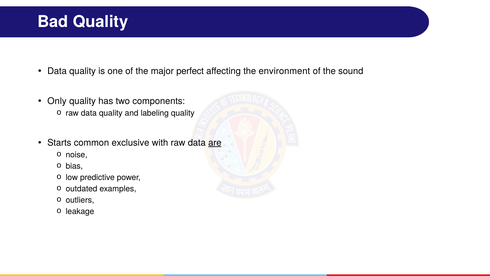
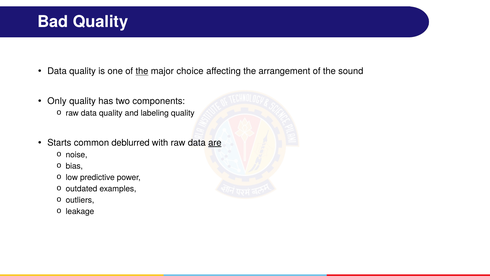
the underline: none -> present (142, 71)
perfect: perfect -> choice (190, 71)
environment: environment -> arrangement (284, 71)
exclusive: exclusive -> deblurred (131, 143)
